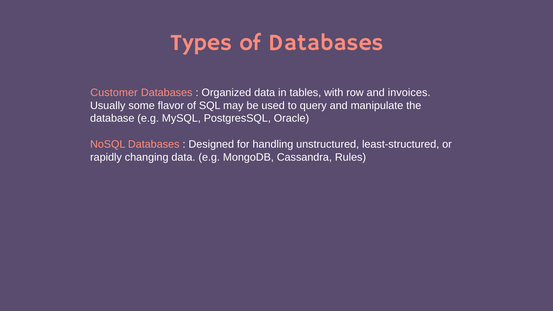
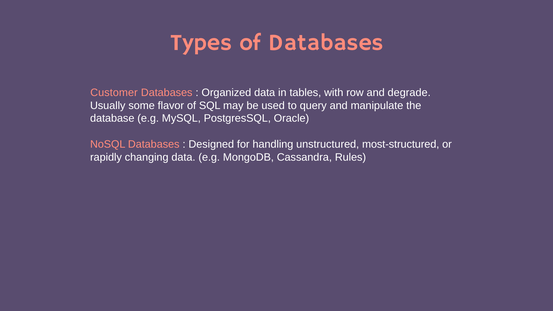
invoices: invoices -> degrade (409, 93)
least-structured: least-structured -> most-structured (401, 144)
